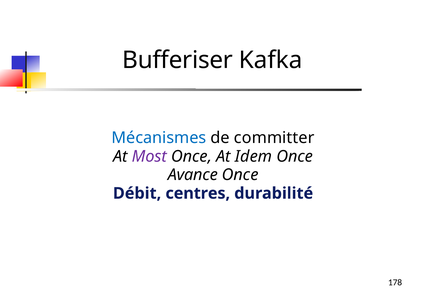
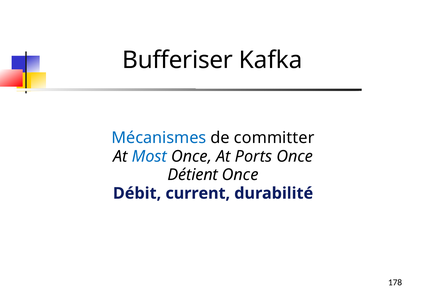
Most colour: purple -> blue (149, 156)
Idem: Idem -> Ports (254, 156)
Avance: Avance -> Détient (193, 175)
centres: centres -> current (198, 193)
